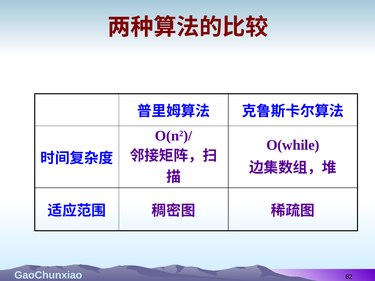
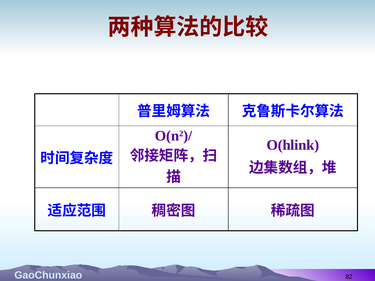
O(while: O(while -> O(hlink (293, 145)
